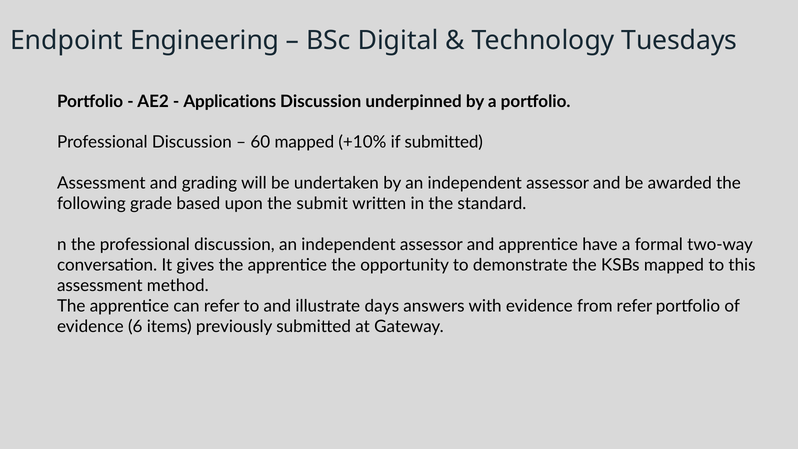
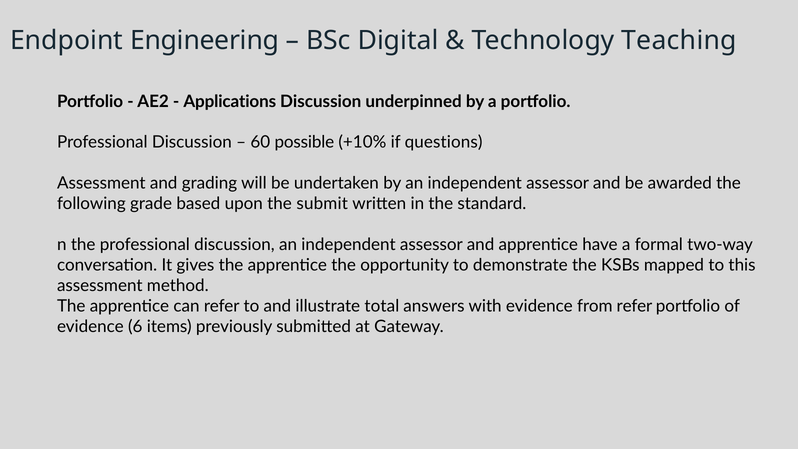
Tuesdays: Tuesdays -> Teaching (679, 41)
60 mapped: mapped -> possible (304, 142)
if submitted: submitted -> questions (444, 142)
days: days -> total (382, 306)
